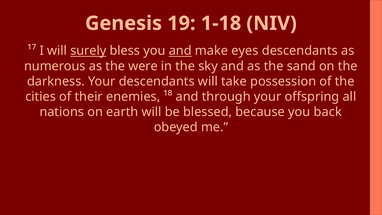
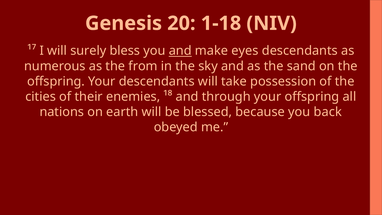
19: 19 -> 20 (181, 23)
surely underline: present -> none (88, 51)
were: were -> from (143, 66)
darkness: darkness -> offspring (56, 81)
